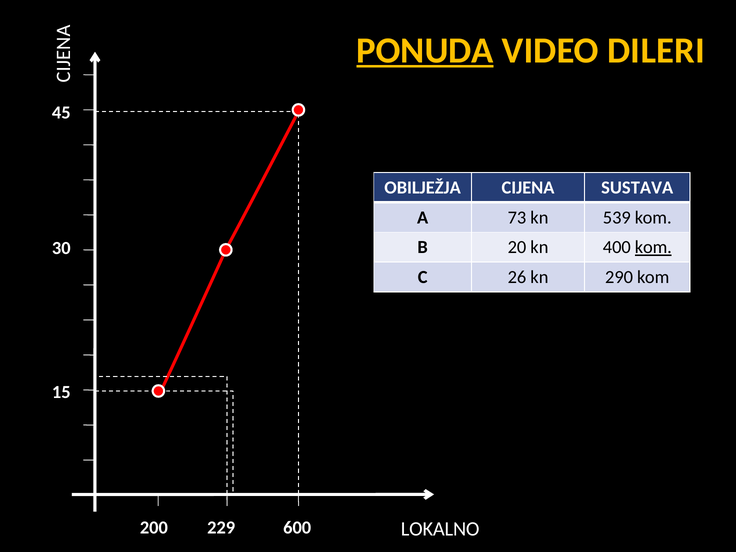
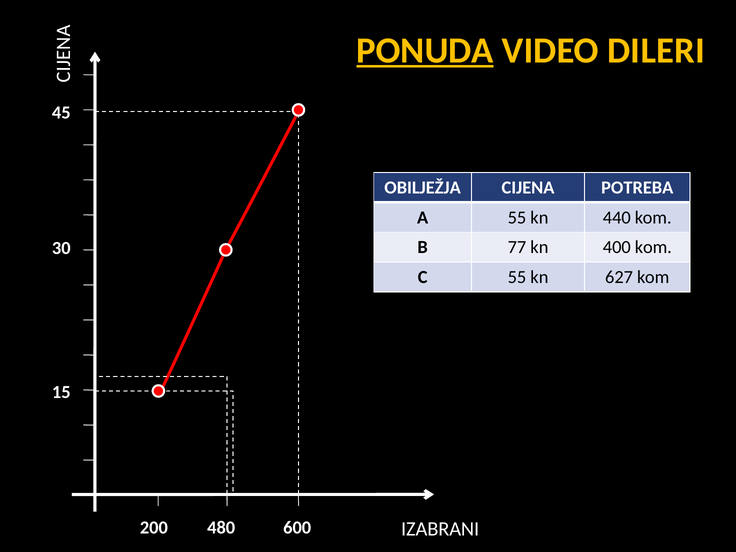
SUSTAVA: SUSTAVA -> POTREBA (637, 188)
A 73: 73 -> 55 (517, 217)
539: 539 -> 440 (617, 217)
20: 20 -> 77 (517, 247)
kom underline: present -> none (653, 247)
C 26: 26 -> 55 (517, 277)
290: 290 -> 627 (619, 277)
229: 229 -> 480 (221, 528)
LOKALNO: LOKALNO -> IZABRANI (440, 529)
